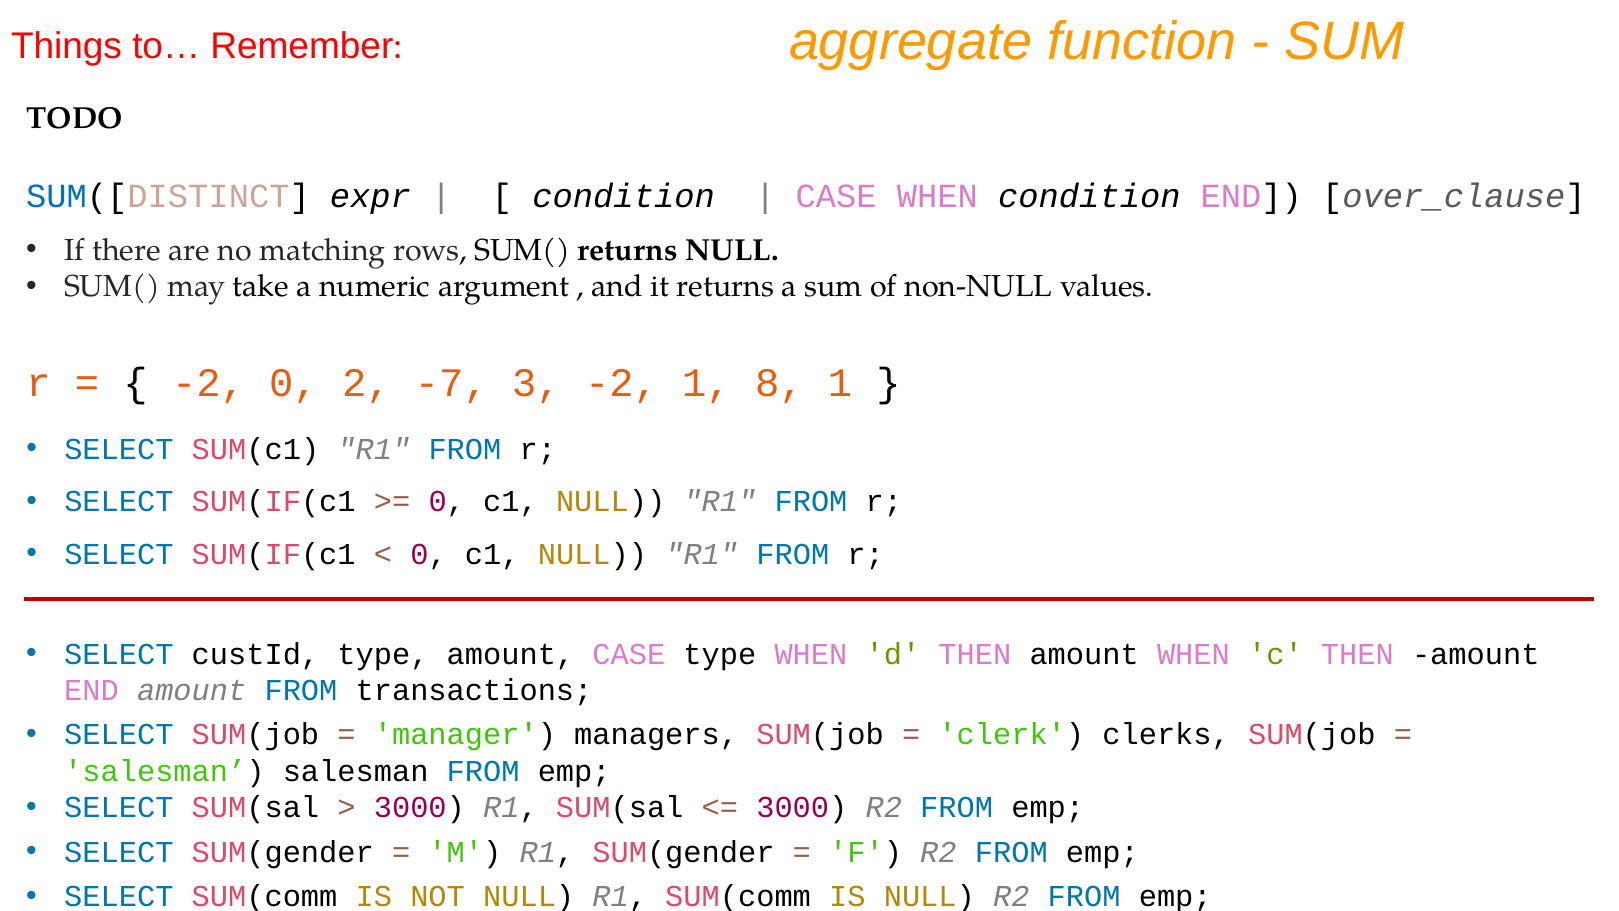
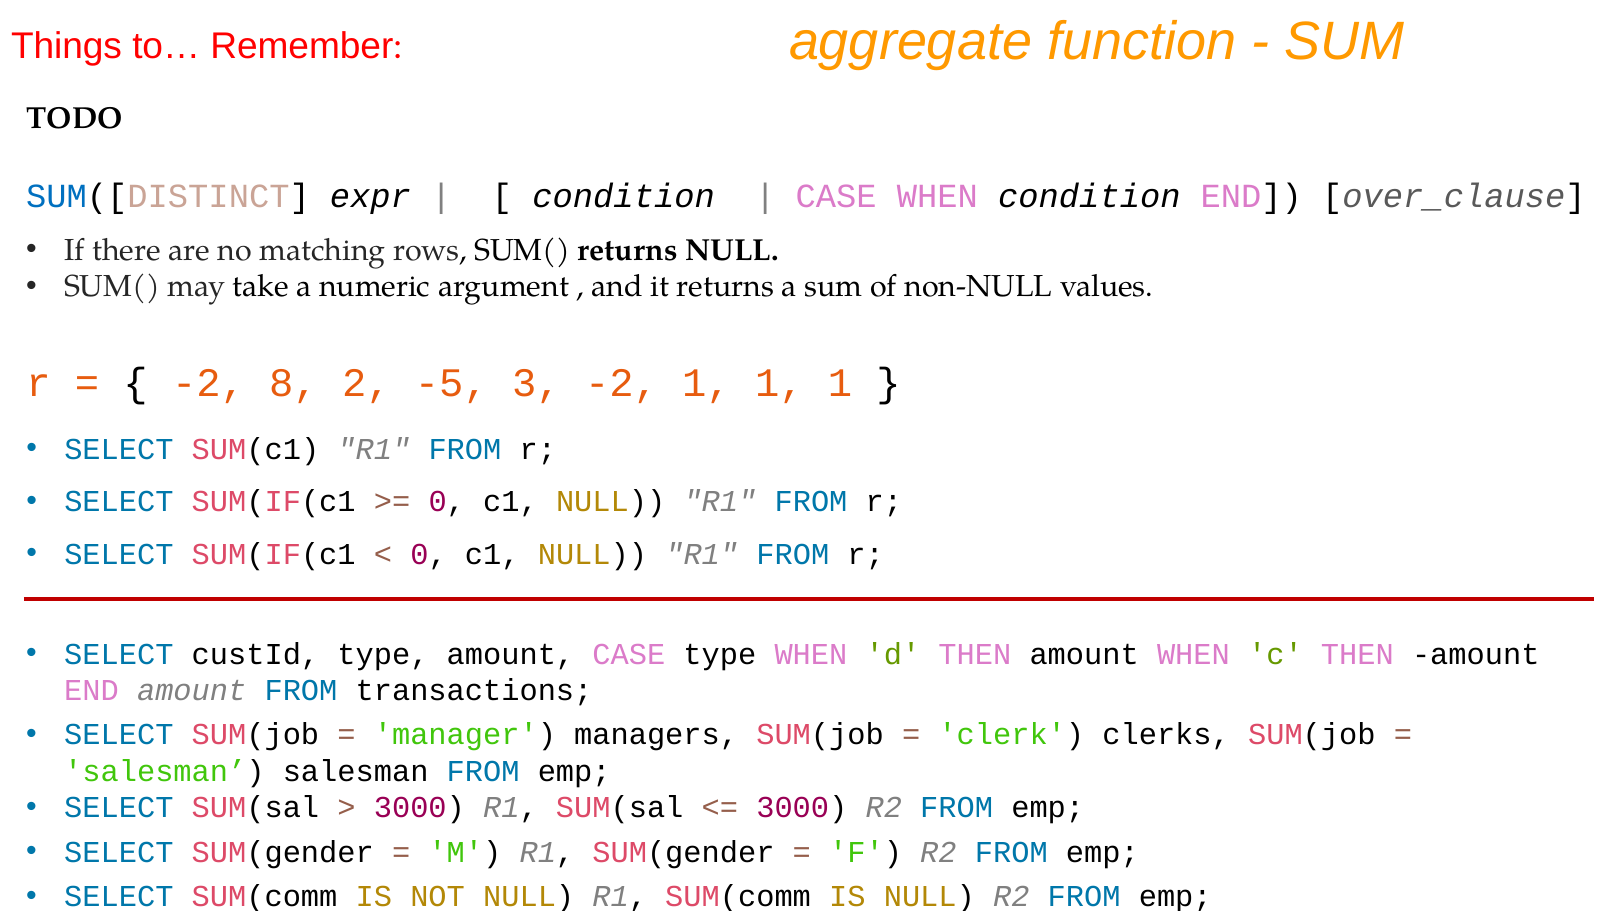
-2 0: 0 -> 8 (293, 383)
-7: -7 -> -5 (451, 383)
-2 1 8: 8 -> 1 (779, 383)
